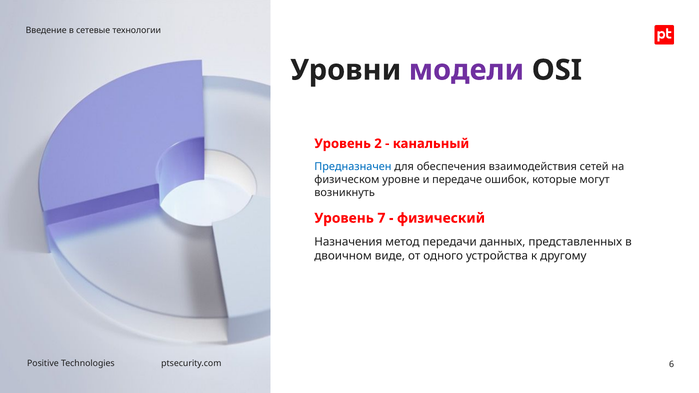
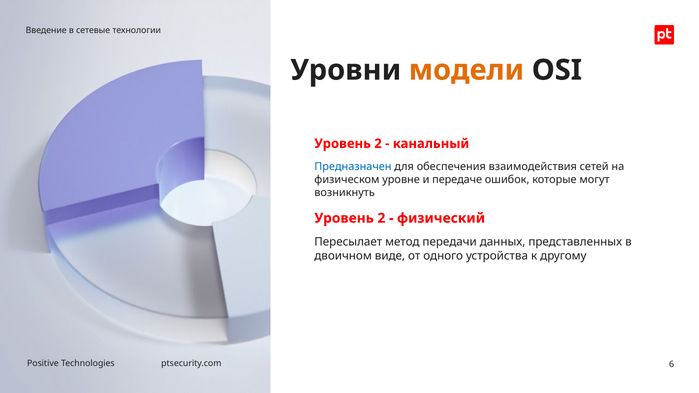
модели colour: purple -> orange (466, 70)
7: 7 -> 2 (381, 218)
Назначения: Назначения -> Пересылает (348, 242)
